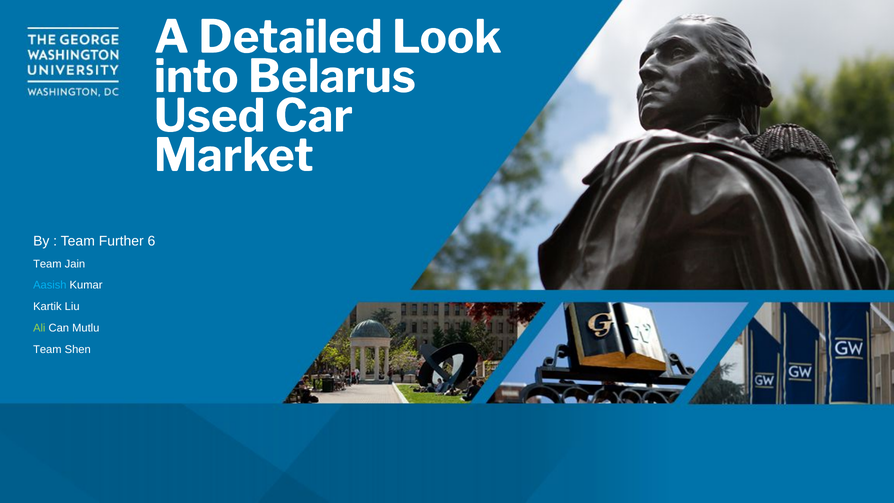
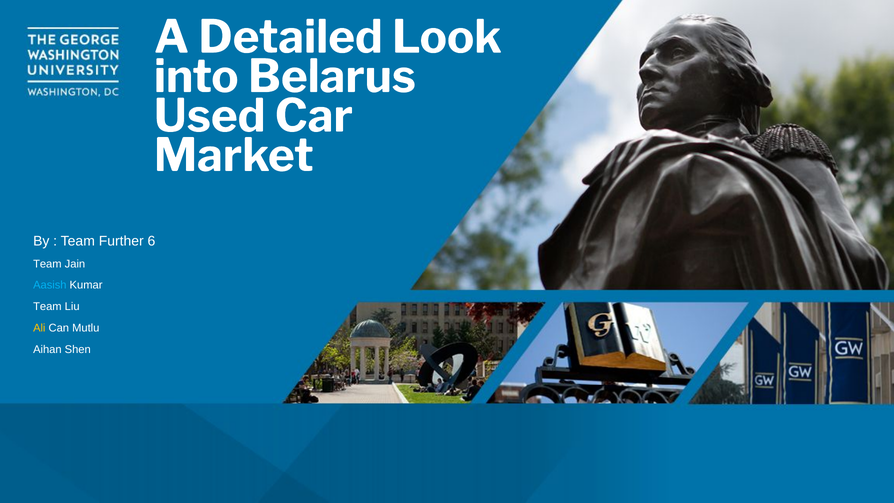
Kartik: Kartik -> Team (47, 307)
Ali colour: light green -> yellow (39, 328)
Team: Team -> Aihan (47, 349)
